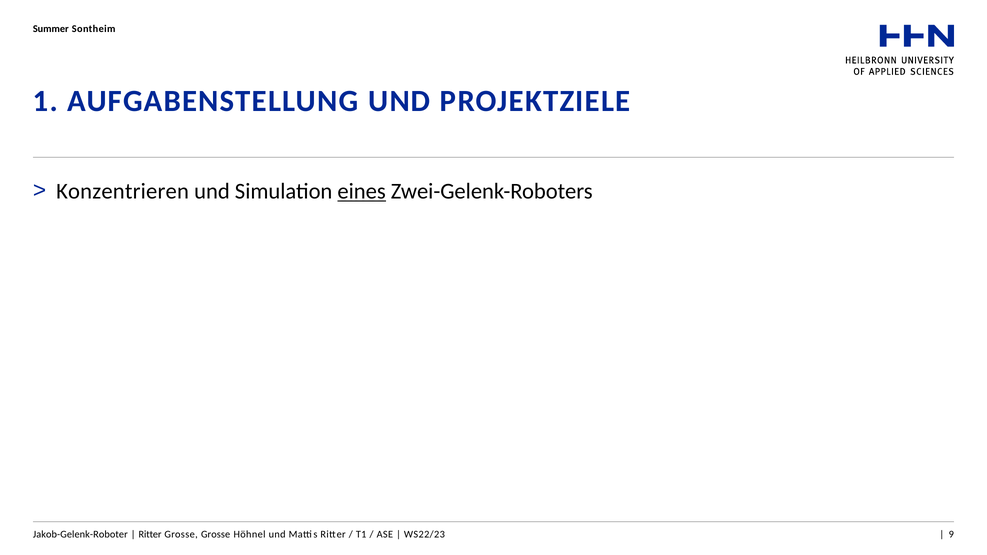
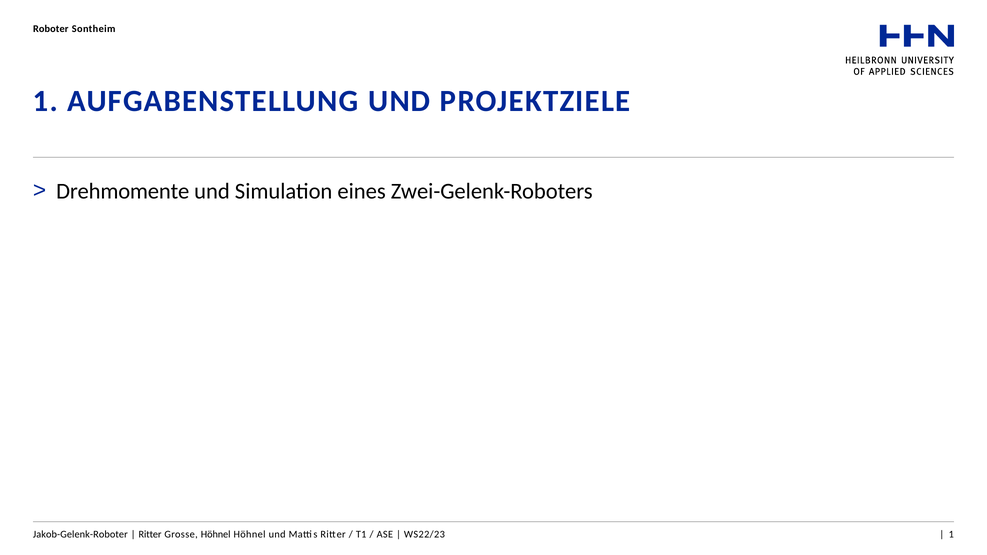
Summer: Summer -> Roboter (51, 29)
Konzentrieren: Konzentrieren -> Drehmomente (123, 191)
eines underline: present -> none (362, 191)
Grosse Grosse: Grosse -> Höhnel (216, 534)
9: 9 -> 1 (951, 534)
